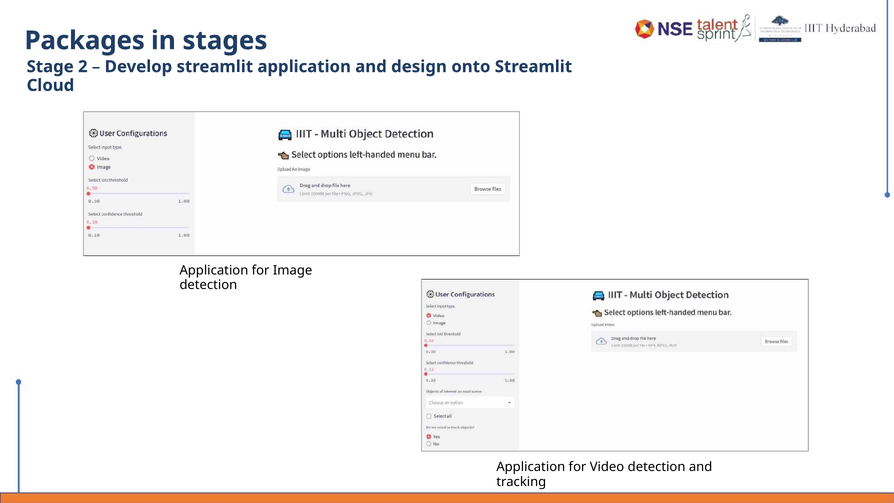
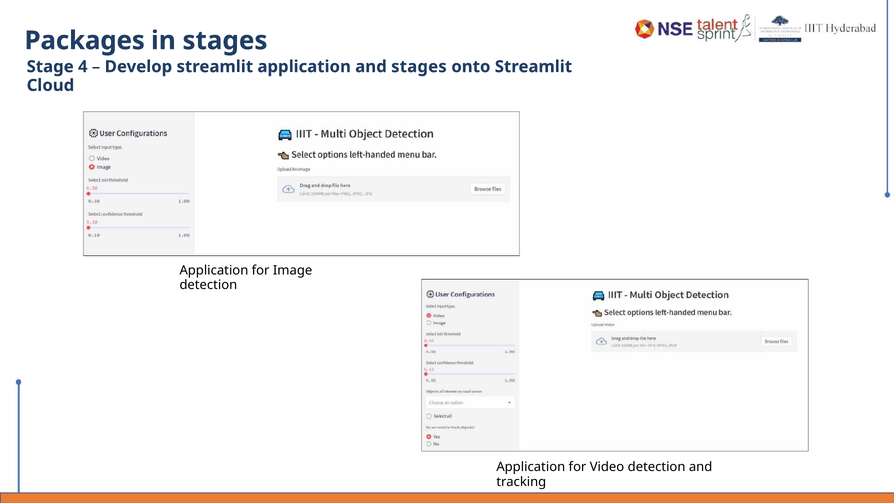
2: 2 -> 4 (83, 67)
and design: design -> stages (419, 67)
